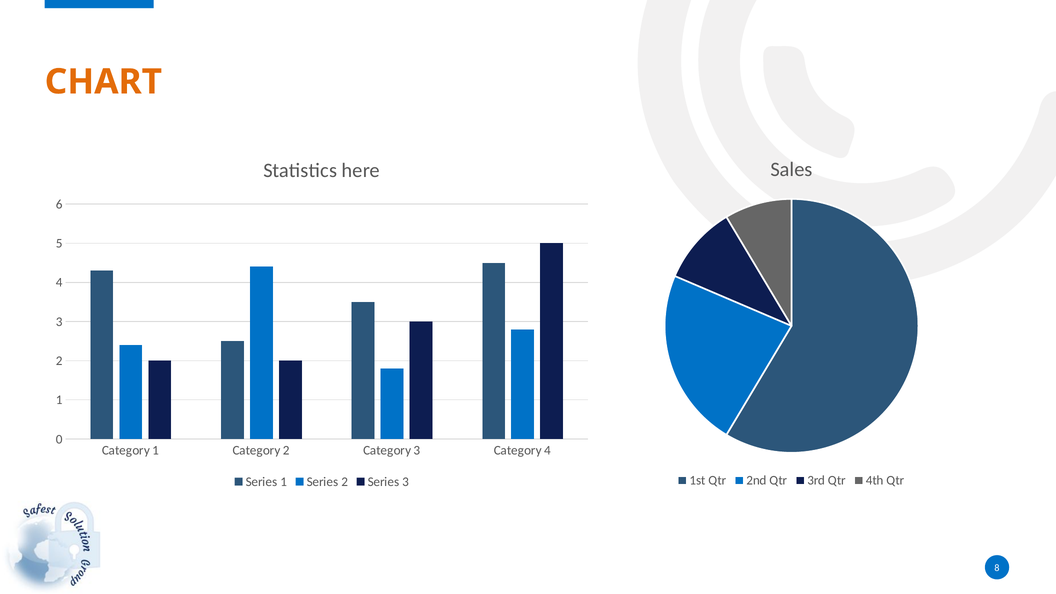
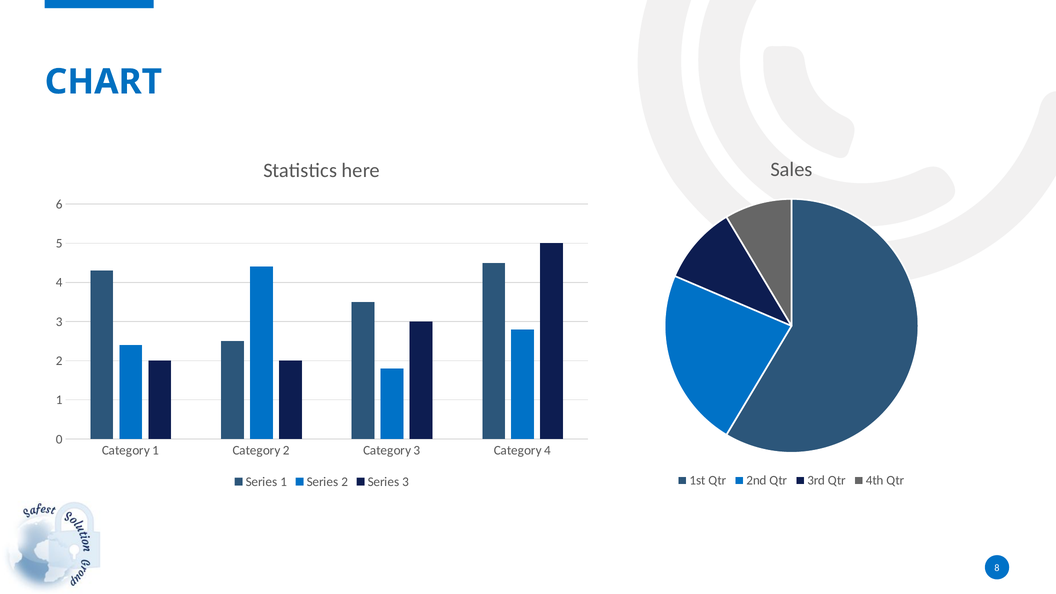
CHART colour: orange -> blue (103, 82)
